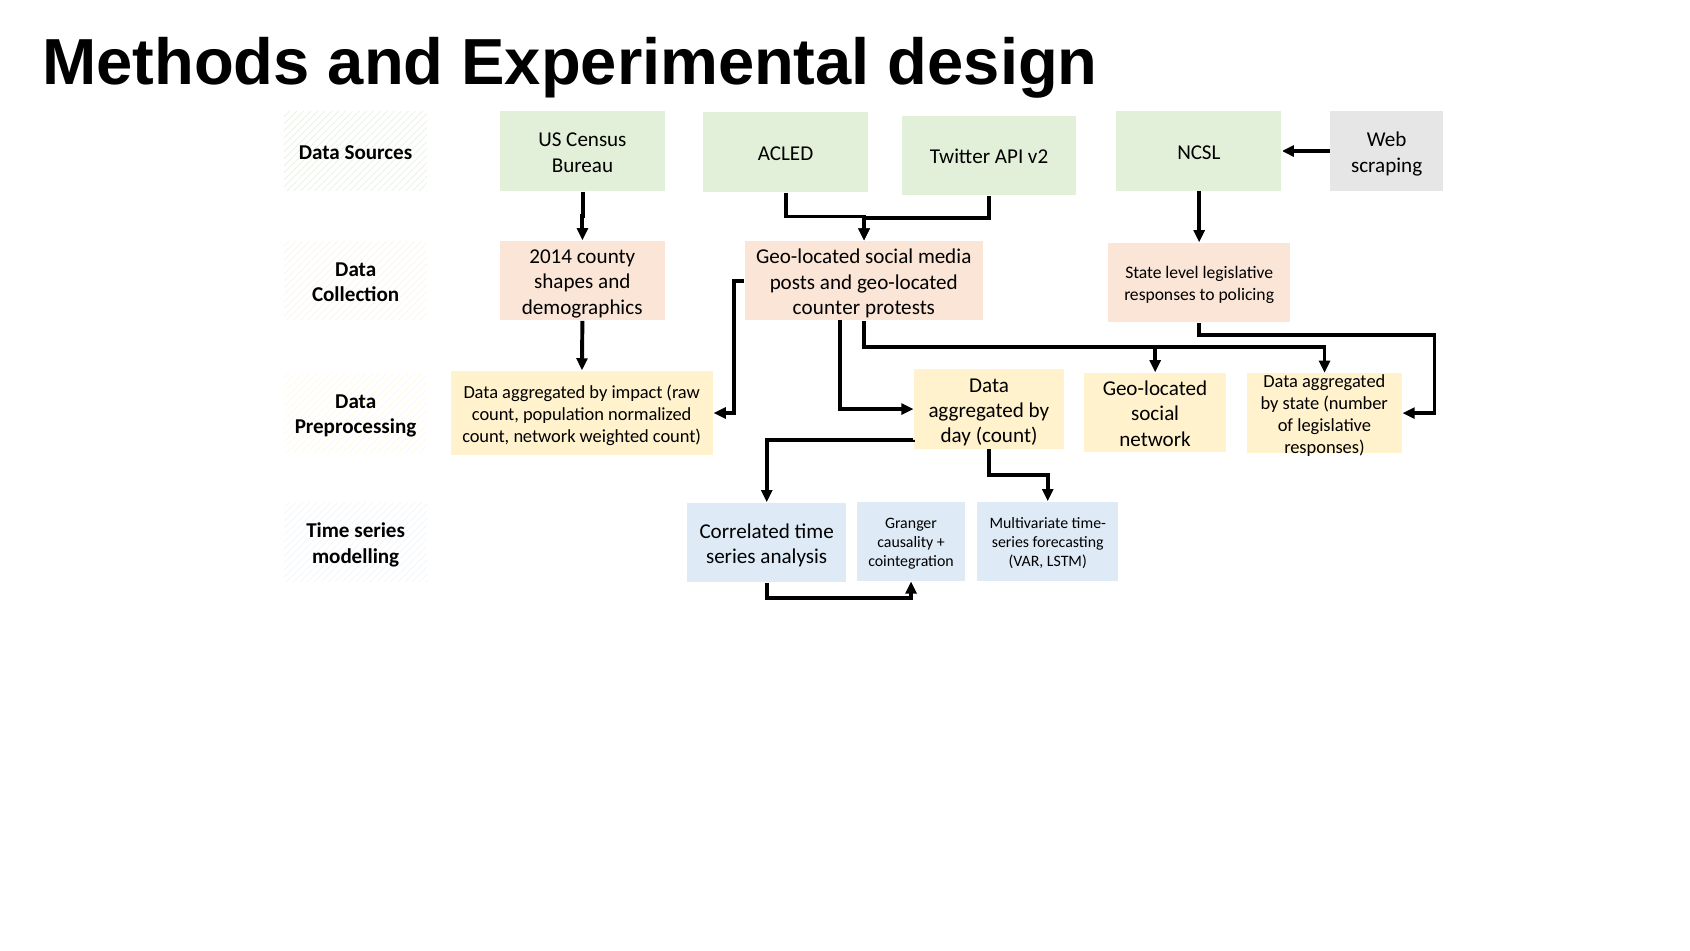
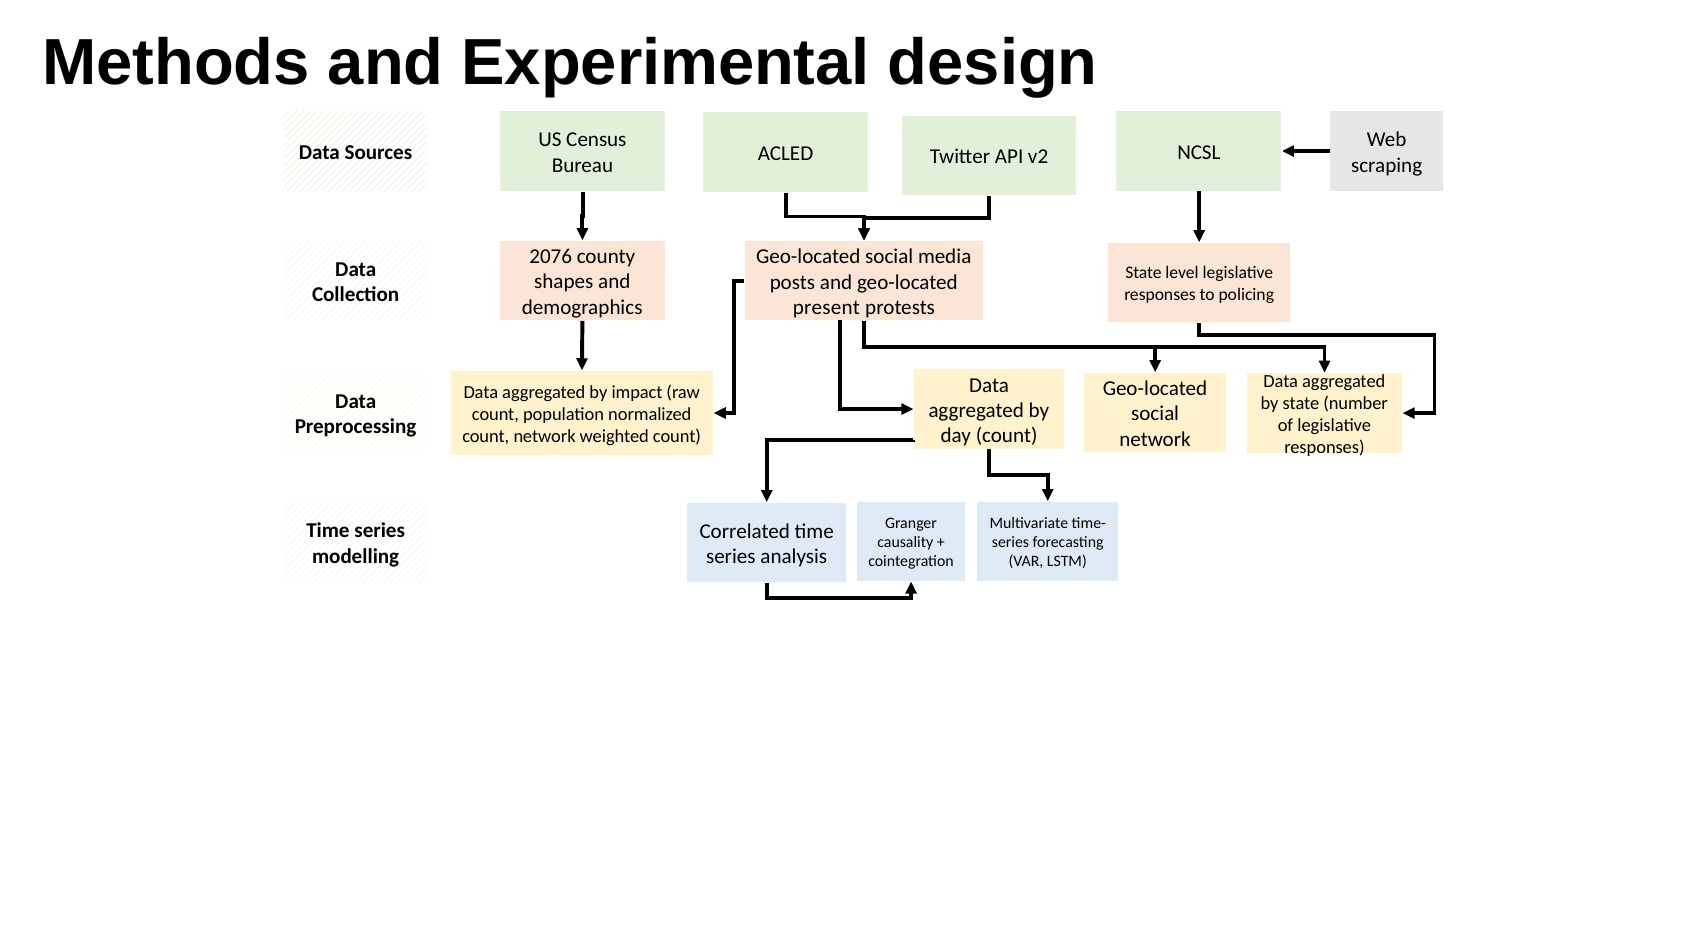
2014: 2014 -> 2076 (551, 256)
counter: counter -> present (826, 307)
